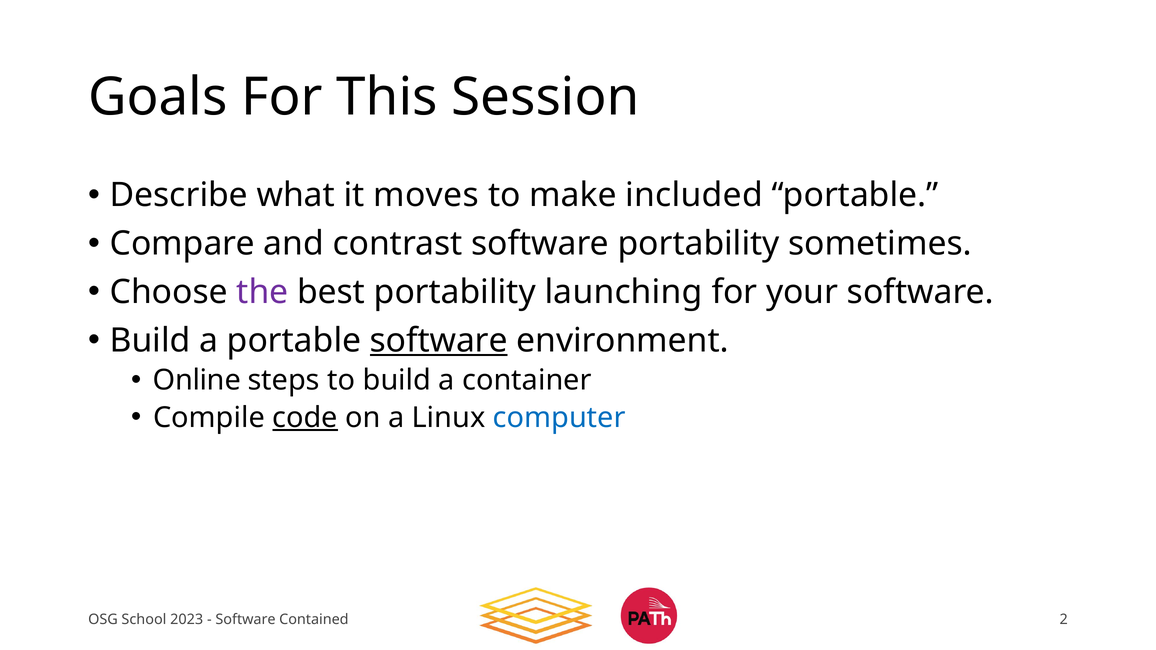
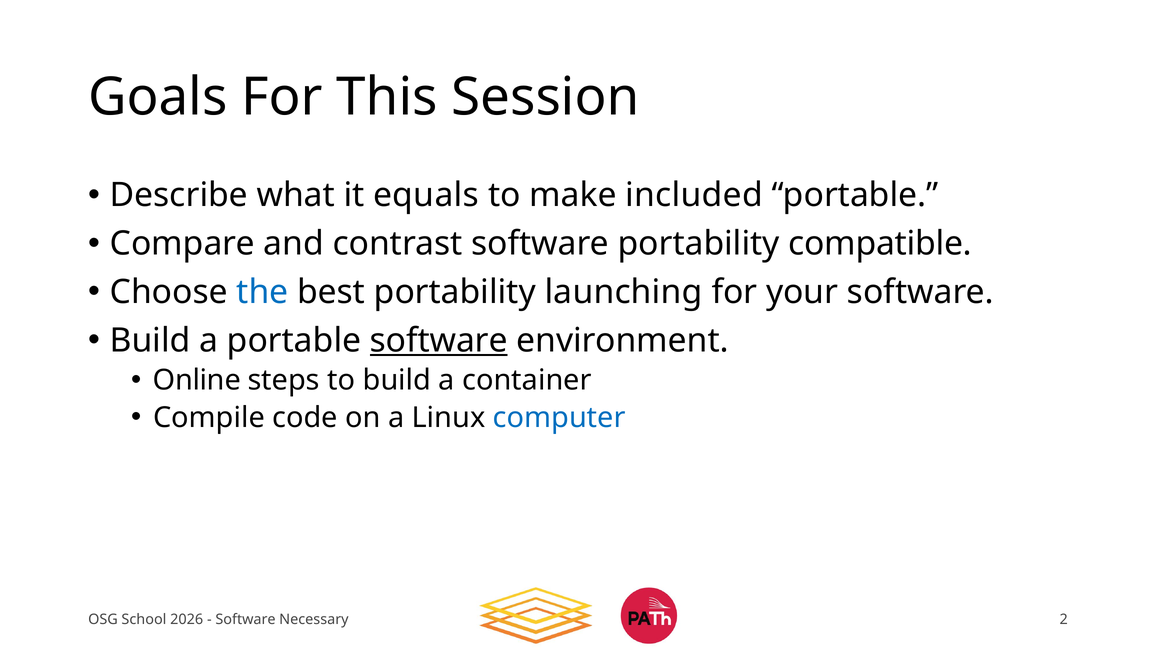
moves: moves -> equals (426, 195)
sometimes: sometimes -> compatible (880, 244)
the colour: purple -> blue (262, 292)
code underline: present -> none (305, 418)
2023: 2023 -> 2026 (187, 620)
Contained: Contained -> Necessary (314, 620)
